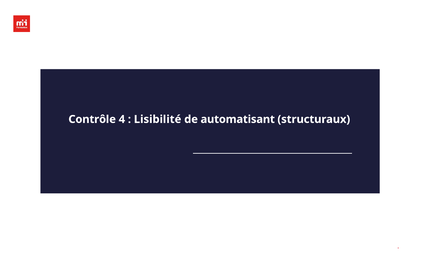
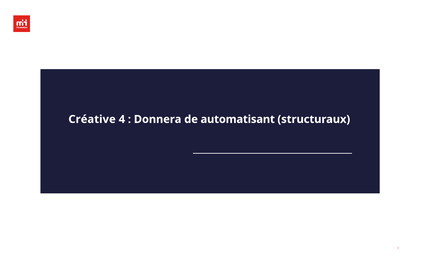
Contrôle: Contrôle -> Créative (92, 119)
Lisibilité: Lisibilité -> Donnera (158, 119)
